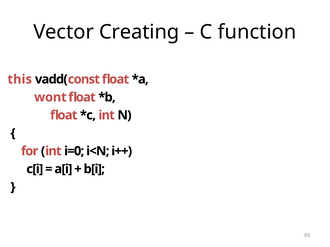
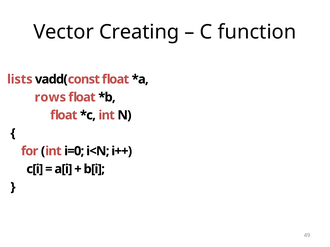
this: this -> lists (20, 79)
wont: wont -> rows (50, 97)
